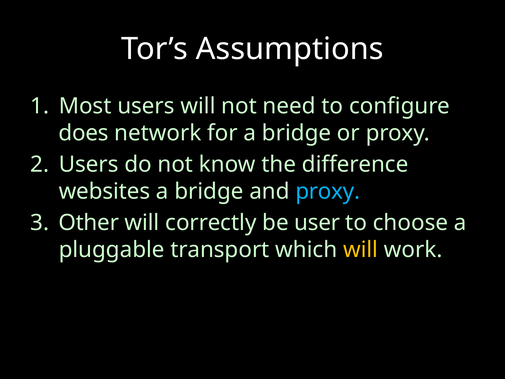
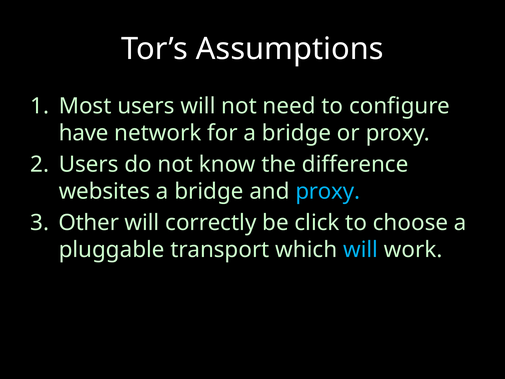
does: does -> have (84, 133)
user: user -> click (317, 223)
will colour: yellow -> light blue (361, 250)
